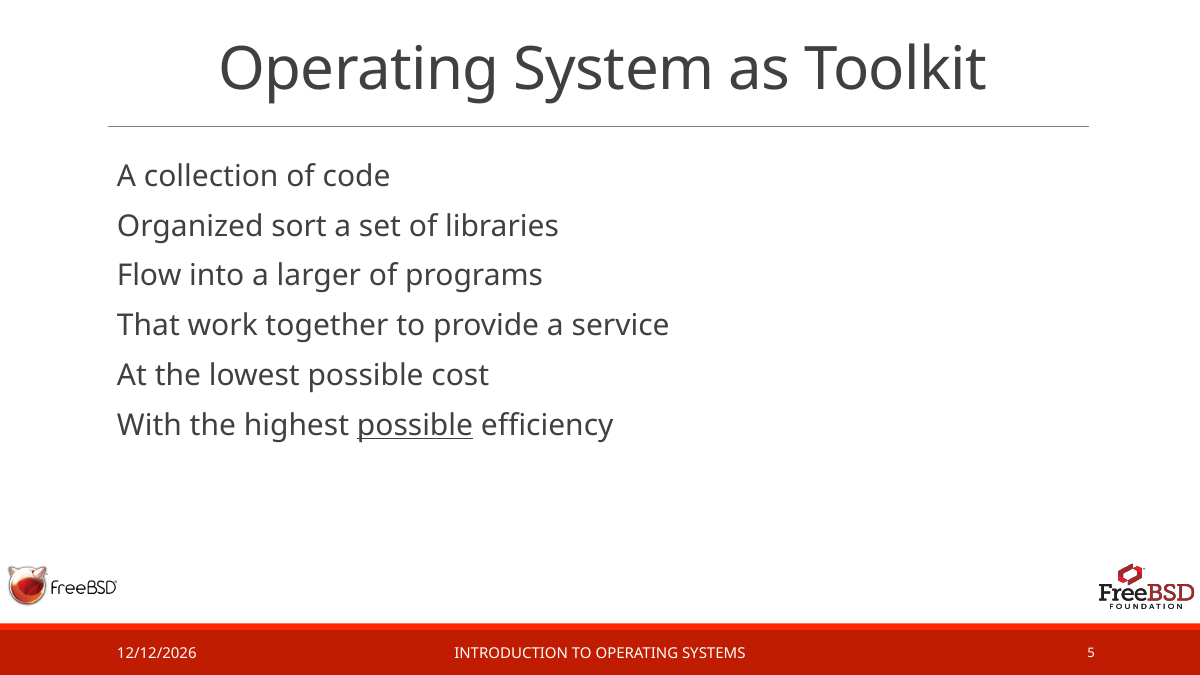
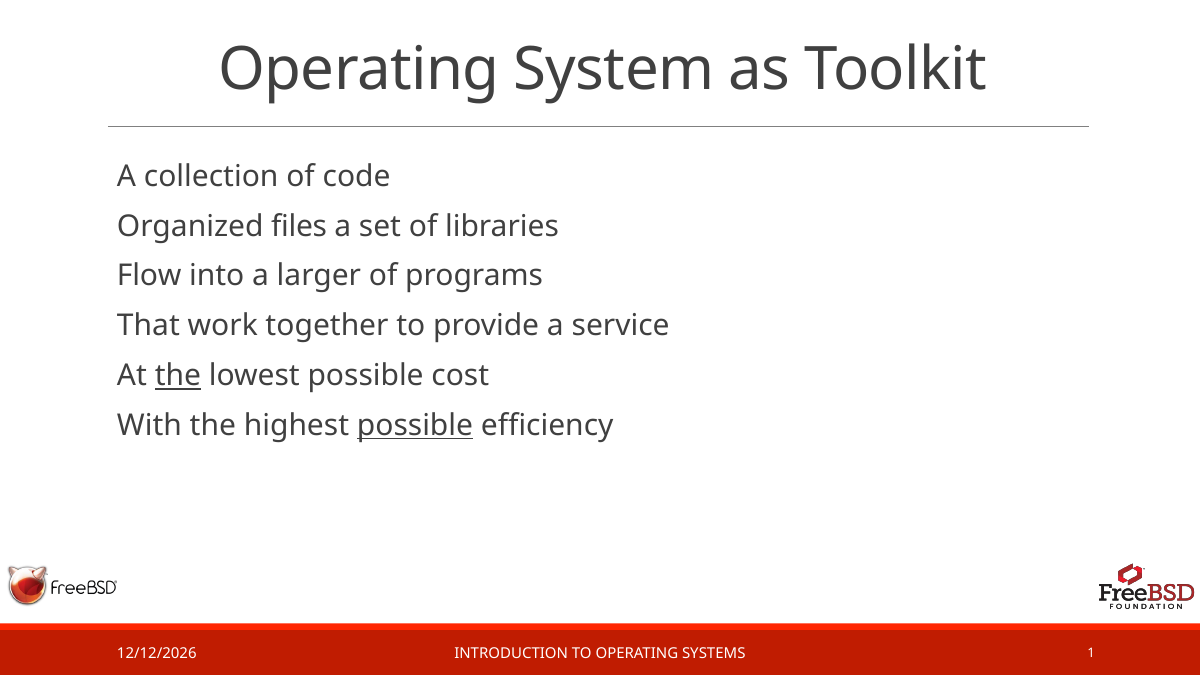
sort: sort -> files (299, 226)
the underline: none -> present (178, 376)
5: 5 -> 1 (1091, 654)
